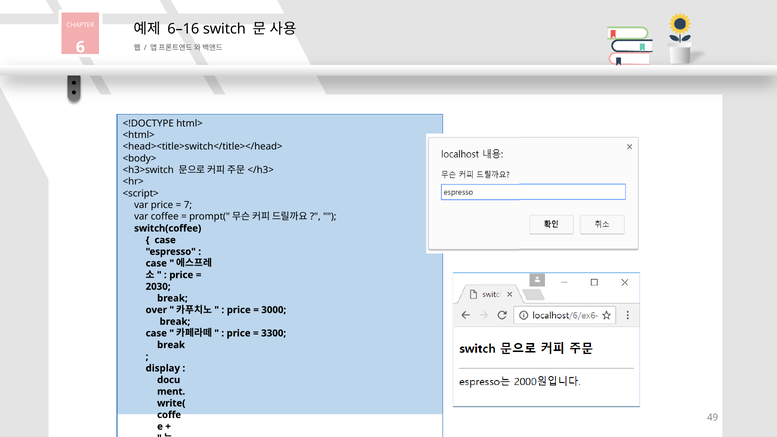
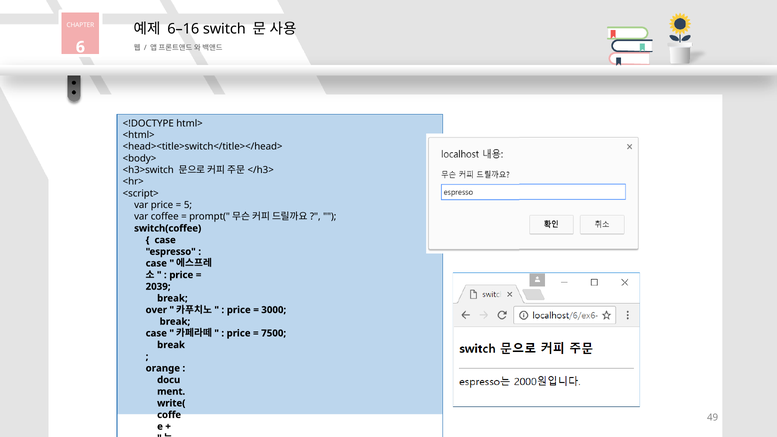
7: 7 -> 5 (188, 205)
2030: 2030 -> 2039 (158, 287)
3300: 3300 -> 7500 (274, 333)
display: display -> orange (163, 368)
